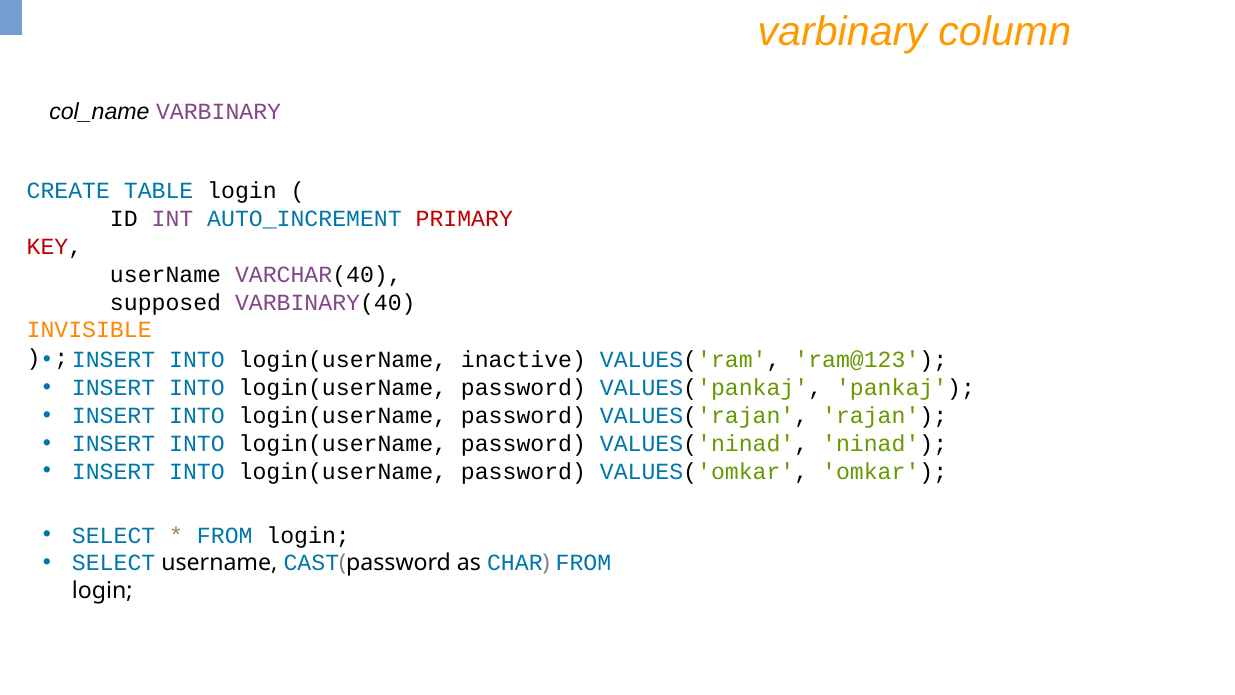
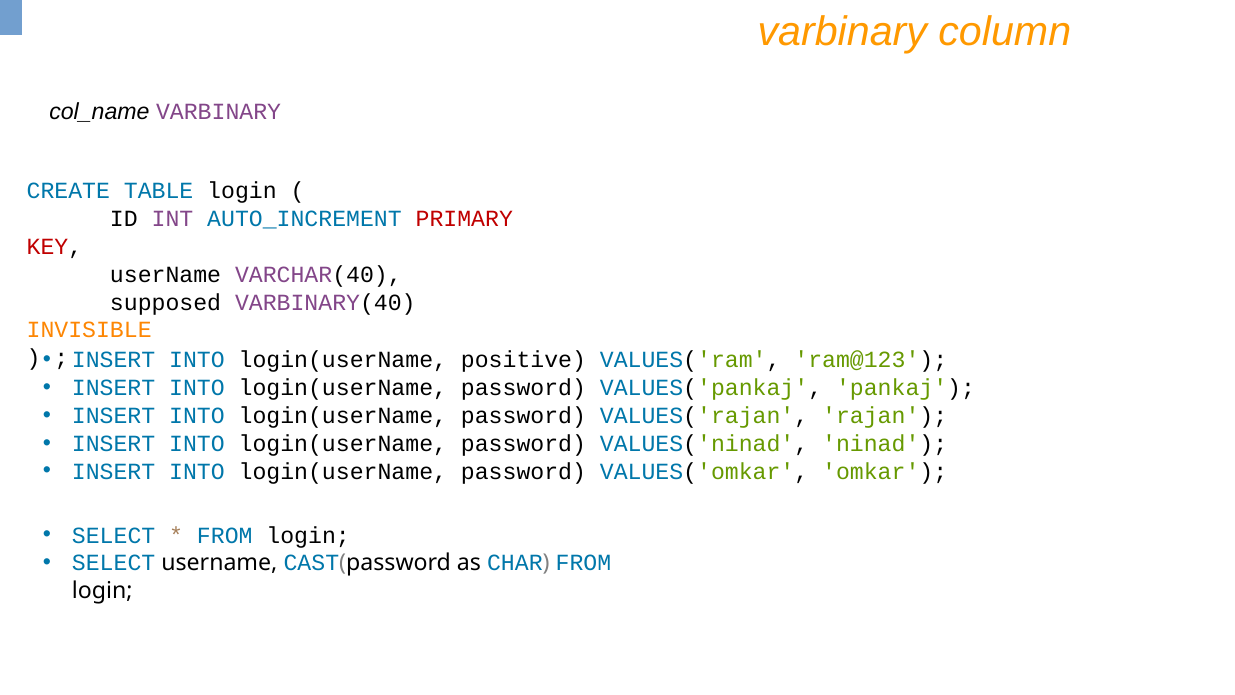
inactive: inactive -> positive (523, 360)
